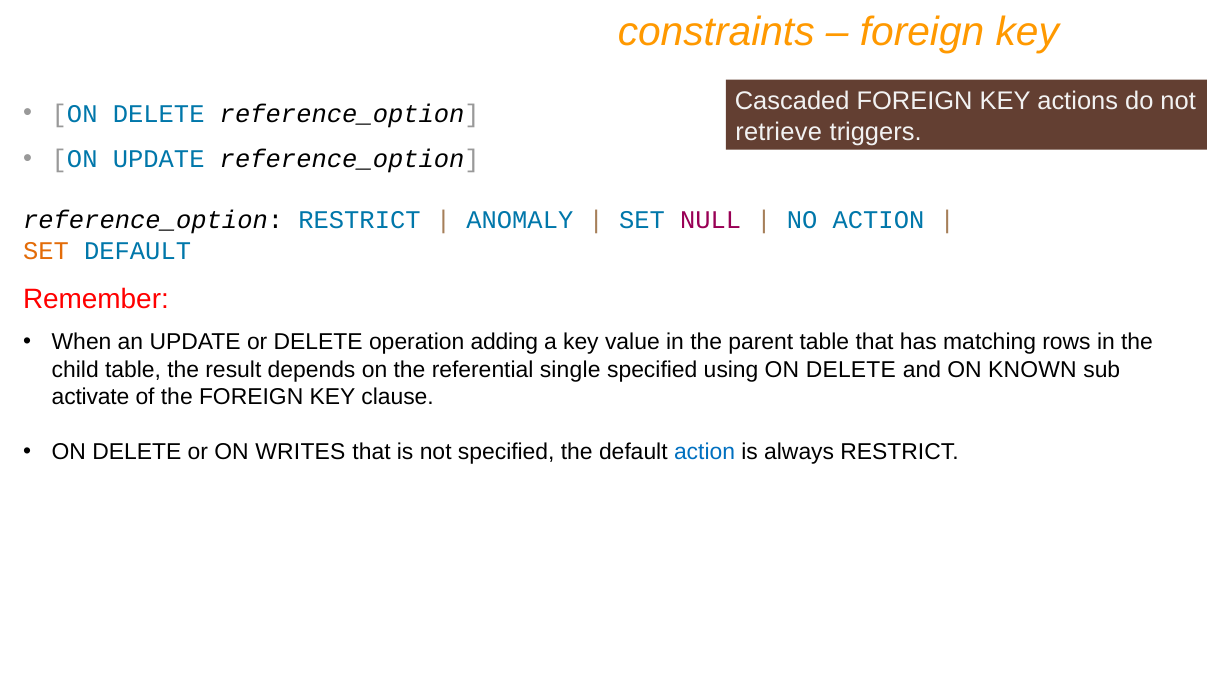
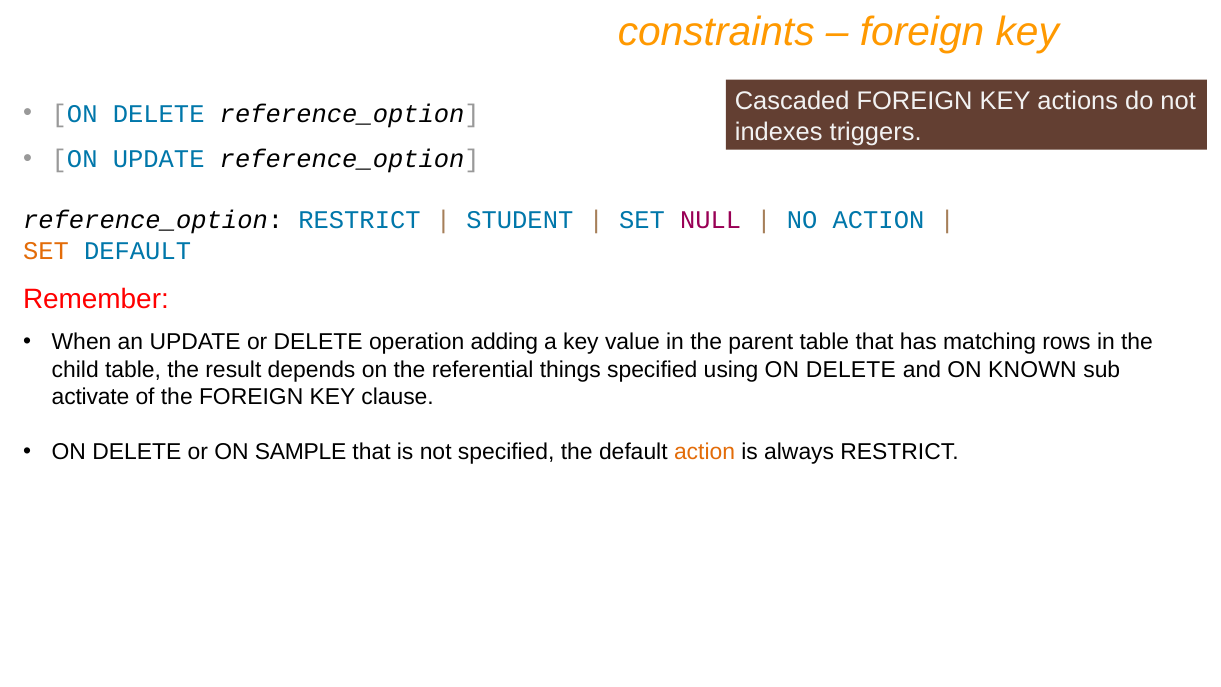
retrieve: retrieve -> indexes (779, 132)
ANOMALY: ANOMALY -> STUDENT (520, 220)
single: single -> things (570, 369)
WRITES: WRITES -> SAMPLE (301, 452)
action colour: blue -> orange (705, 452)
